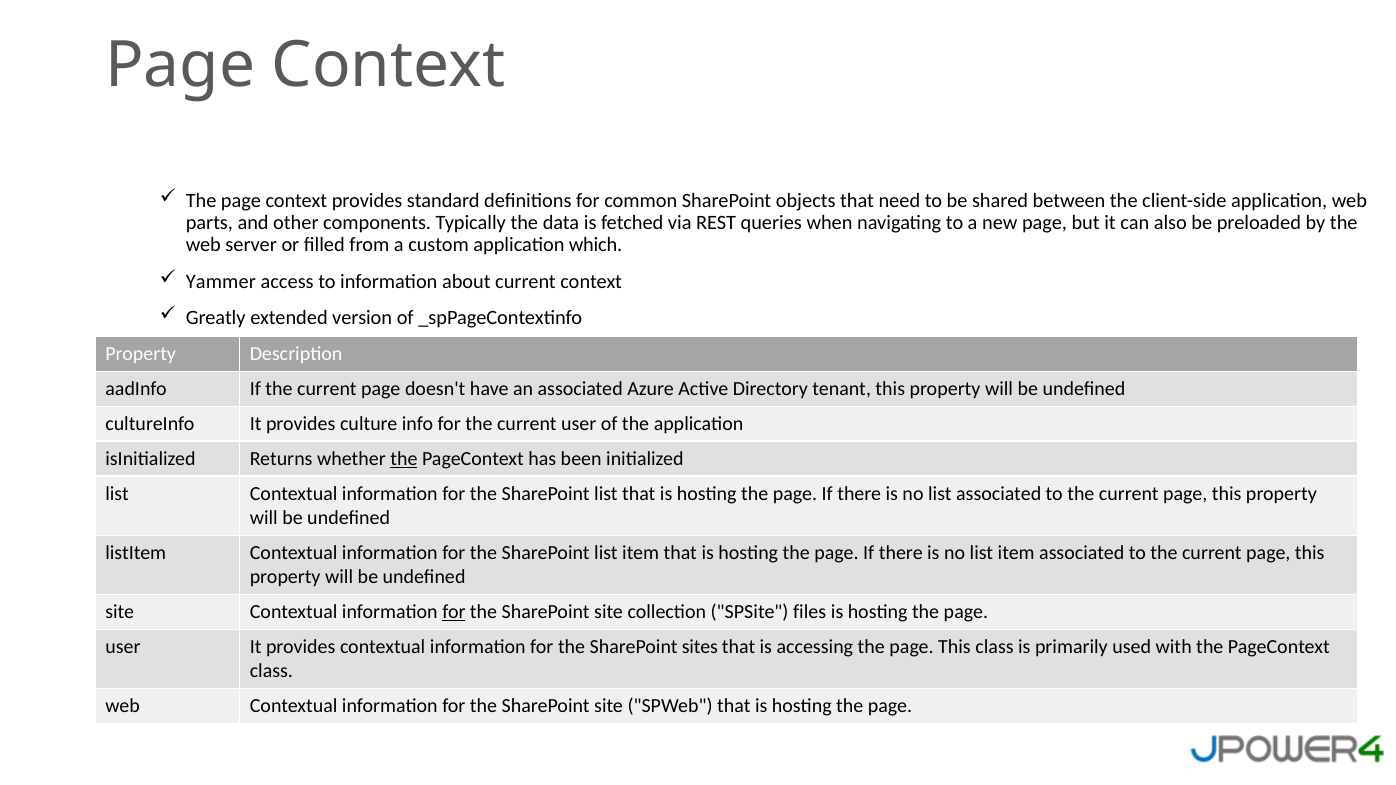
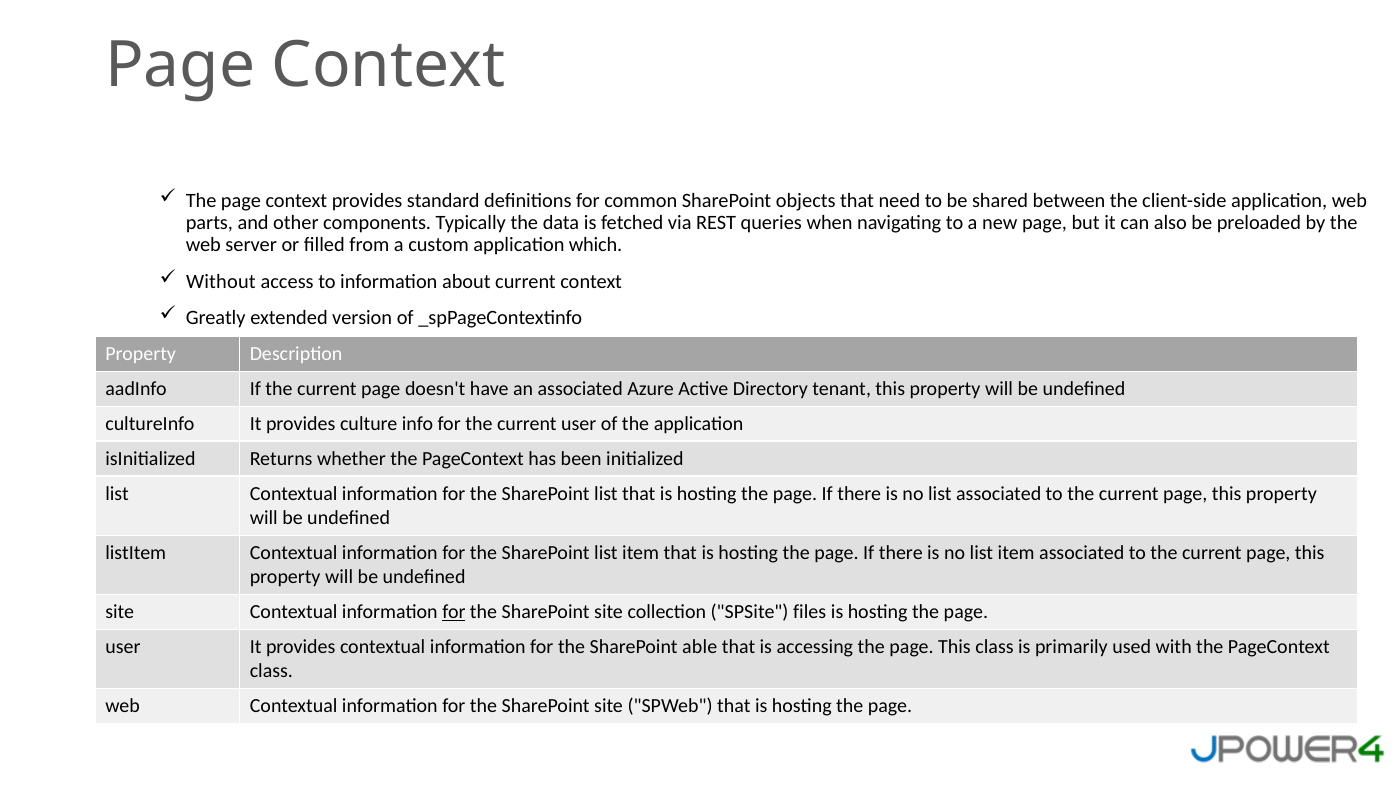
Yammer: Yammer -> Without (221, 281)
the underline: present -> none (404, 459)
sites: sites -> able (700, 647)
